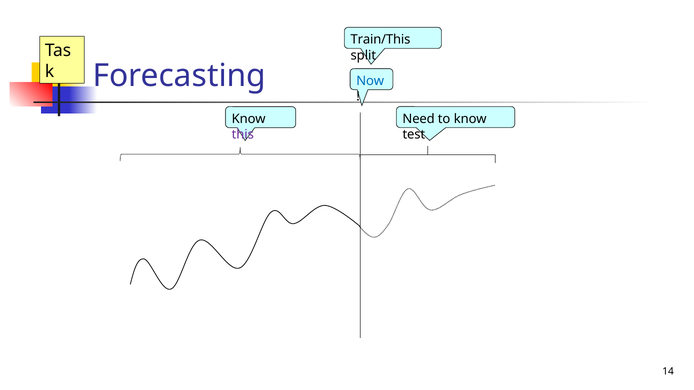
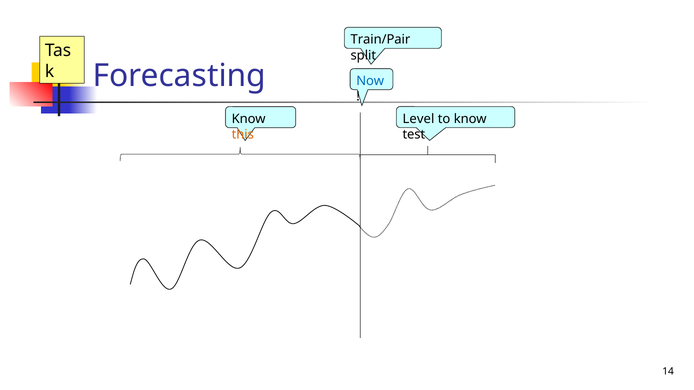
Train/This: Train/This -> Train/Pair (380, 40)
Need: Need -> Level (418, 119)
this colour: purple -> orange (243, 135)
